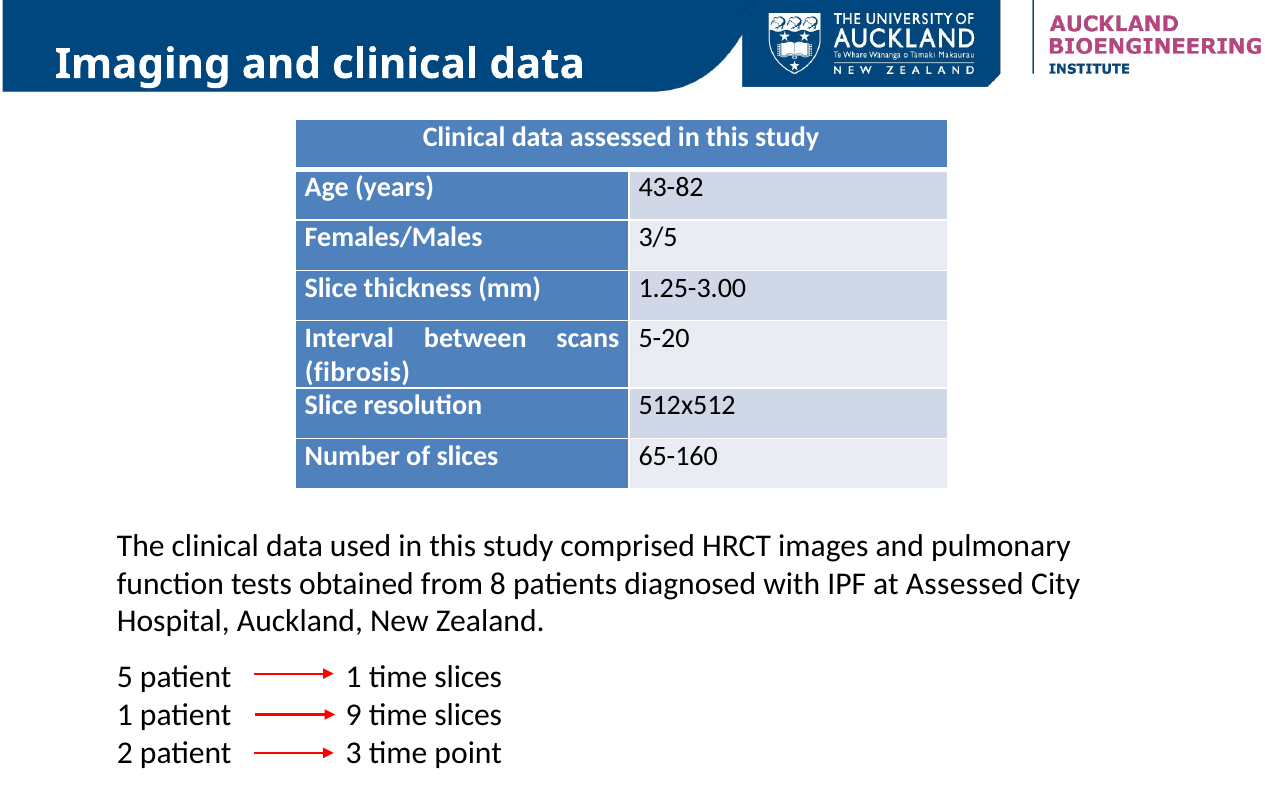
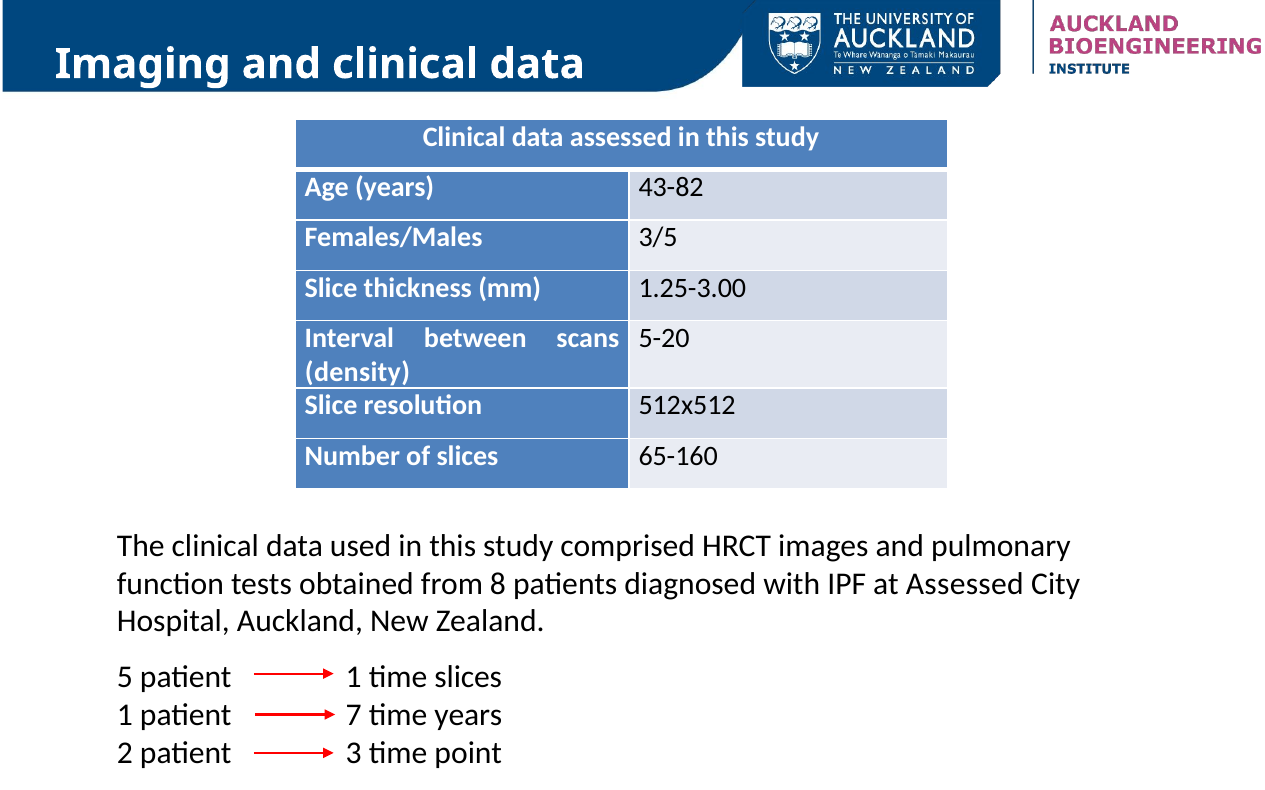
fibrosis: fibrosis -> density (357, 373)
9: 9 -> 7 (354, 716)
slices: slices -> years (468, 716)
